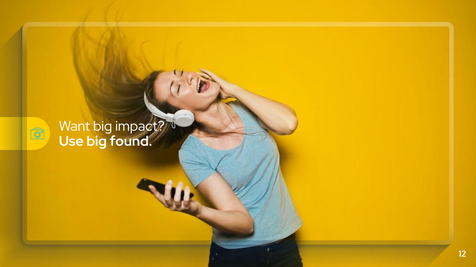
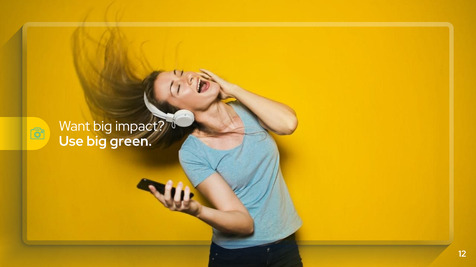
found: found -> green (131, 142)
